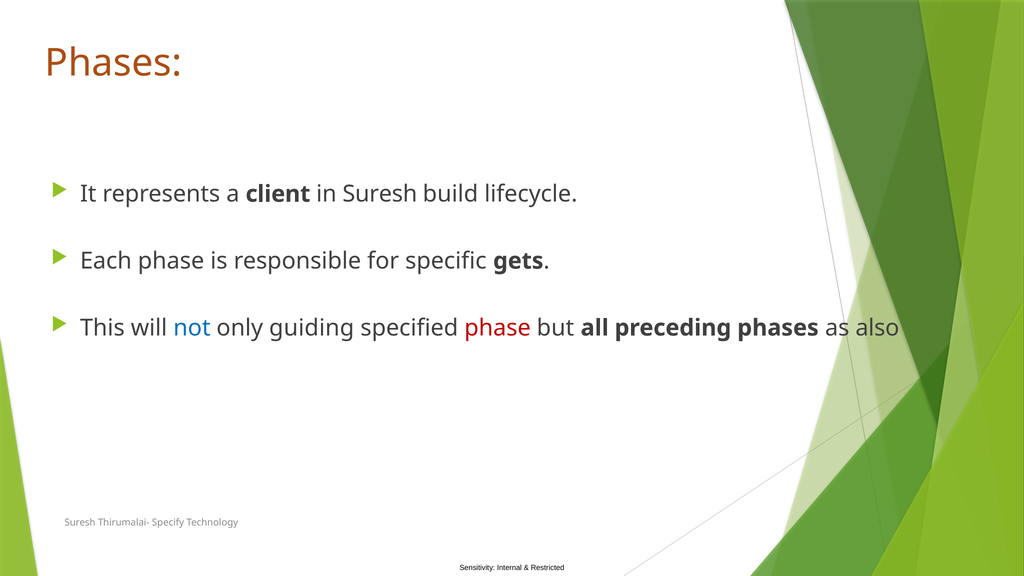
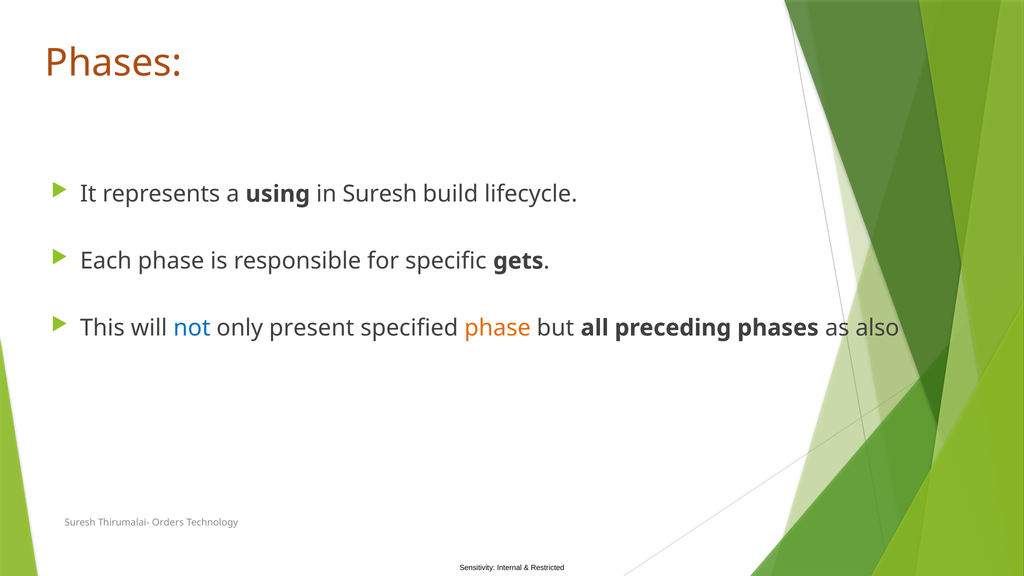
client: client -> using (278, 194)
guiding: guiding -> present (312, 328)
phase colour: red -> orange (498, 328)
Specify: Specify -> Orders (168, 523)
